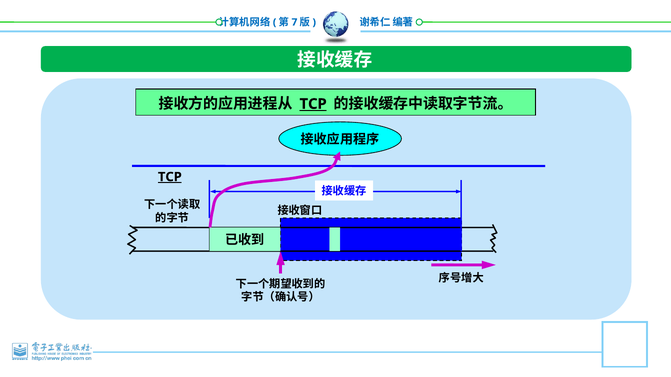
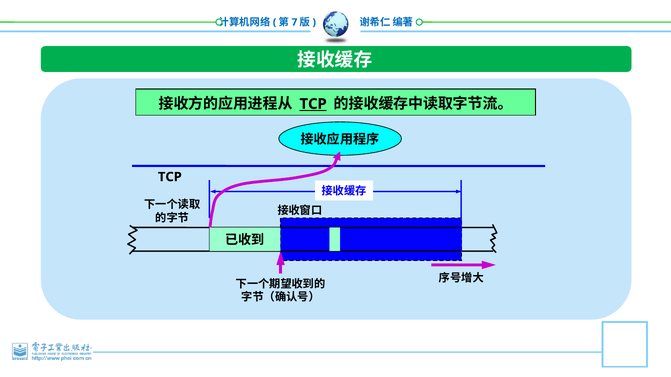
TCP underline: present -> none (170, 177)
